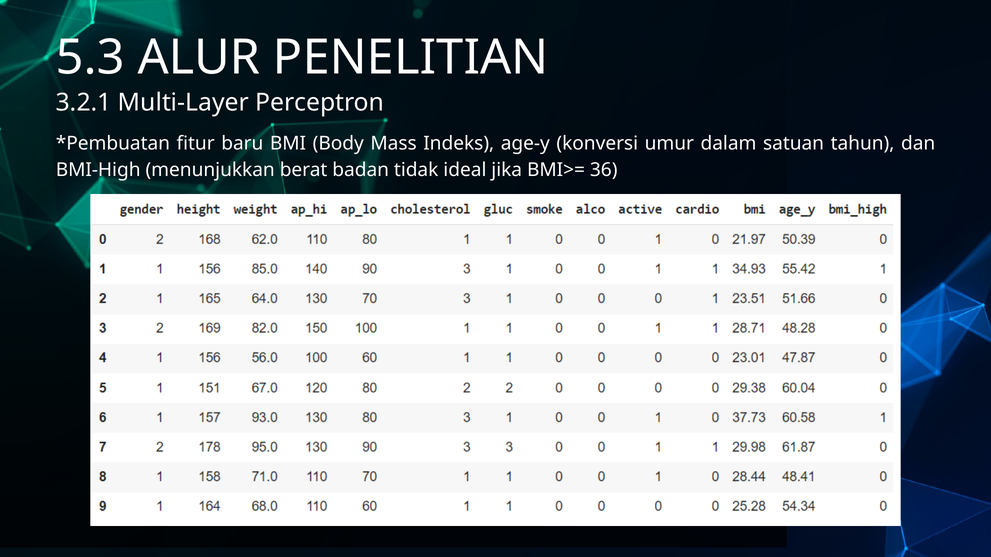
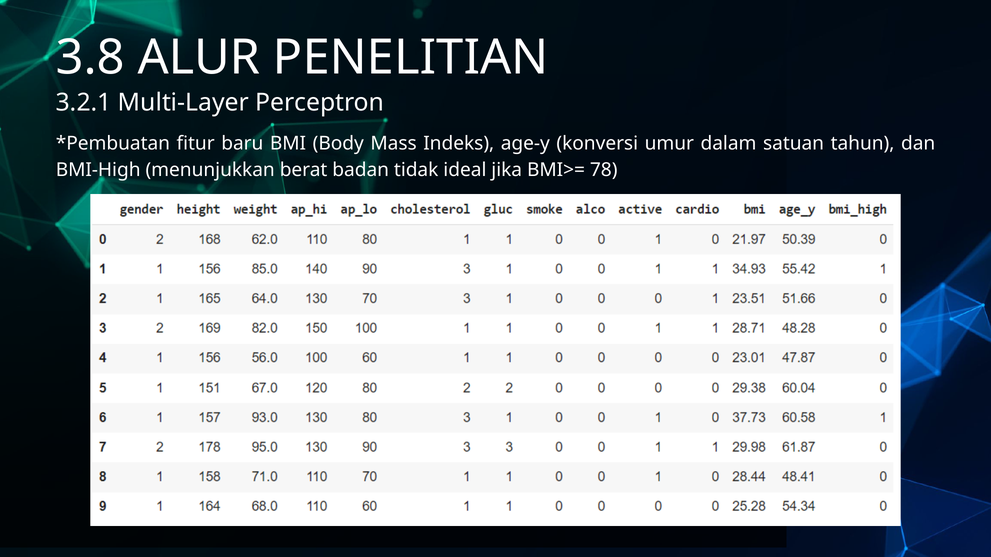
5.3: 5.3 -> 3.8 (90, 58)
36: 36 -> 78 (604, 170)
